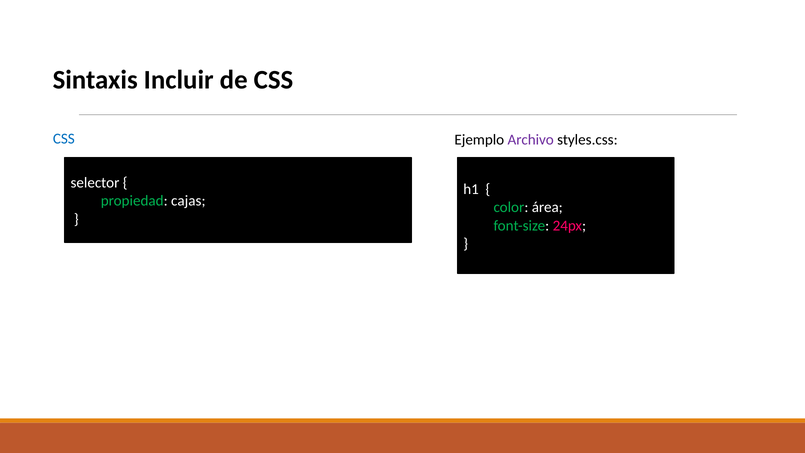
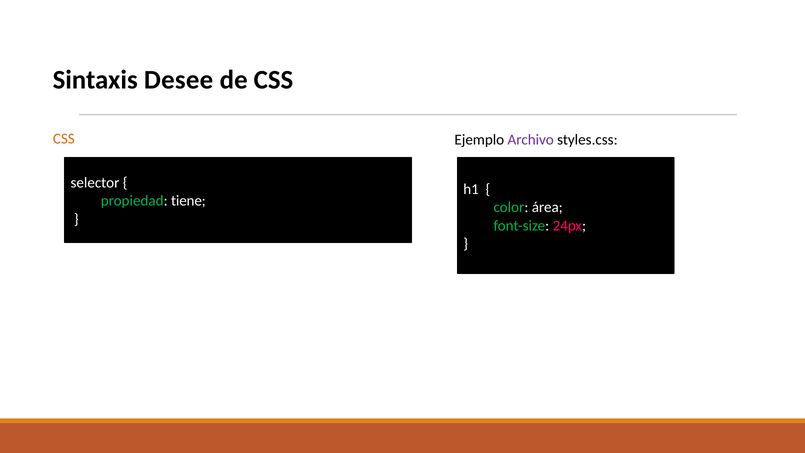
Incluir: Incluir -> Desee (179, 80)
CSS colour: blue -> orange (64, 139)
cajas: cajas -> tiene (188, 201)
